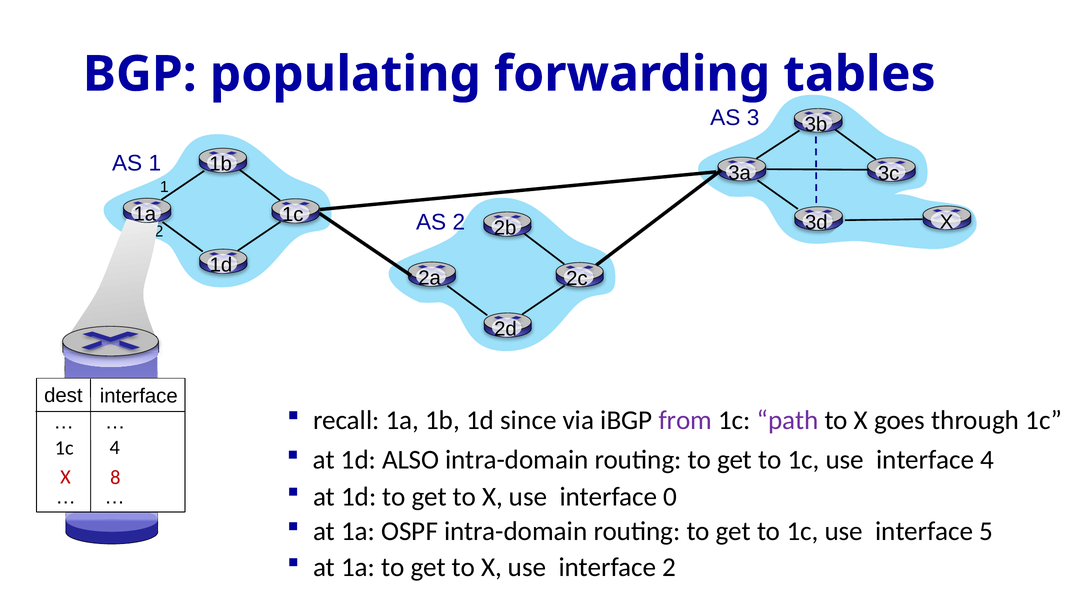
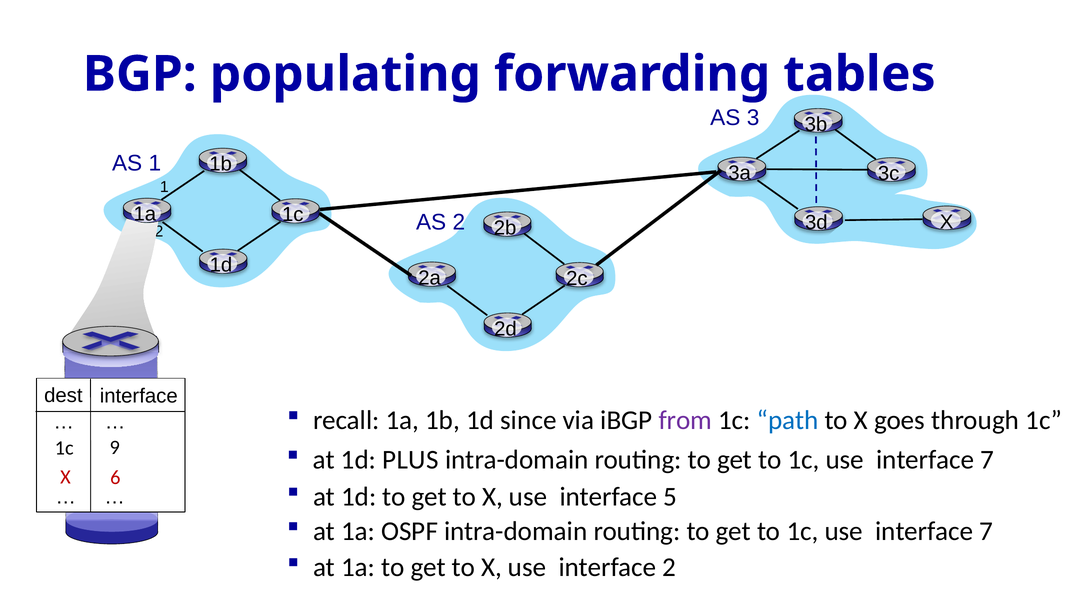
path colour: purple -> blue (788, 420)
1c 4: 4 -> 9 (115, 448)
ALSO: ALSO -> PLUS (410, 460)
4: 4 -> 7 (987, 460)
8: 8 -> 6 (115, 477)
0: 0 -> 5 (670, 497)
5: 5 -> 7 (986, 531)
